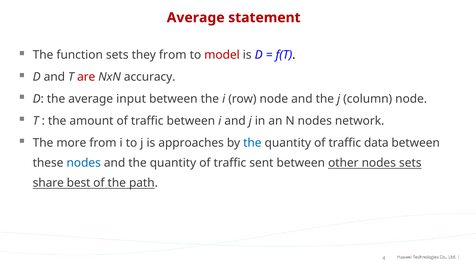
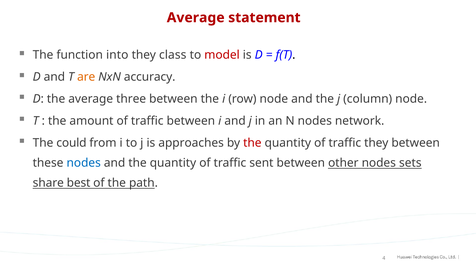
function sets: sets -> into (117, 55)
they from: from -> class (173, 55)
are colour: red -> orange (86, 77)
input: input -> three (131, 99)
more: more -> could (71, 143)
the colour: blue -> red (252, 143)
traffic data: data -> they (376, 143)
